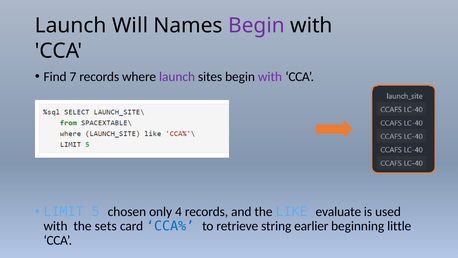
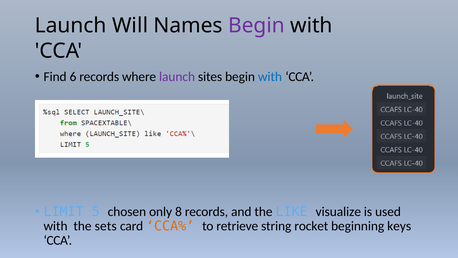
7: 7 -> 6 (73, 77)
with colour: purple -> blue (270, 77)
4: 4 -> 8 (179, 211)
evaluate: evaluate -> visualize (338, 211)
CCA% colour: blue -> orange (170, 226)
earlier: earlier -> rocket (311, 226)
little: little -> keys (399, 226)
